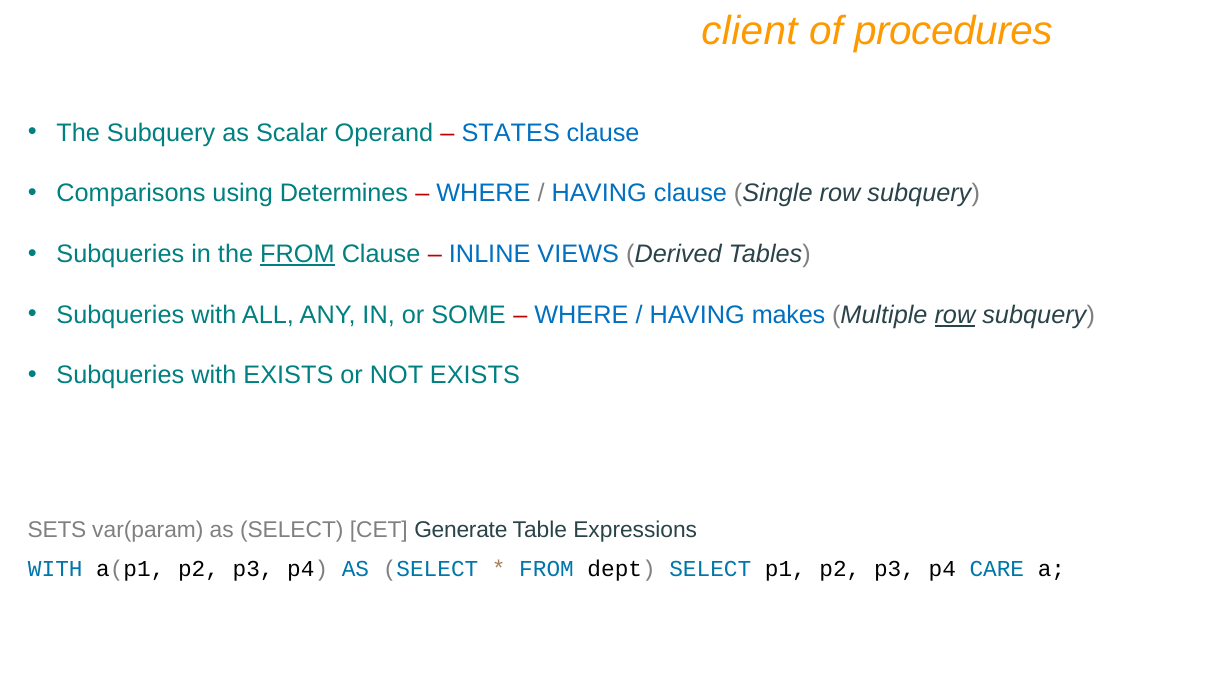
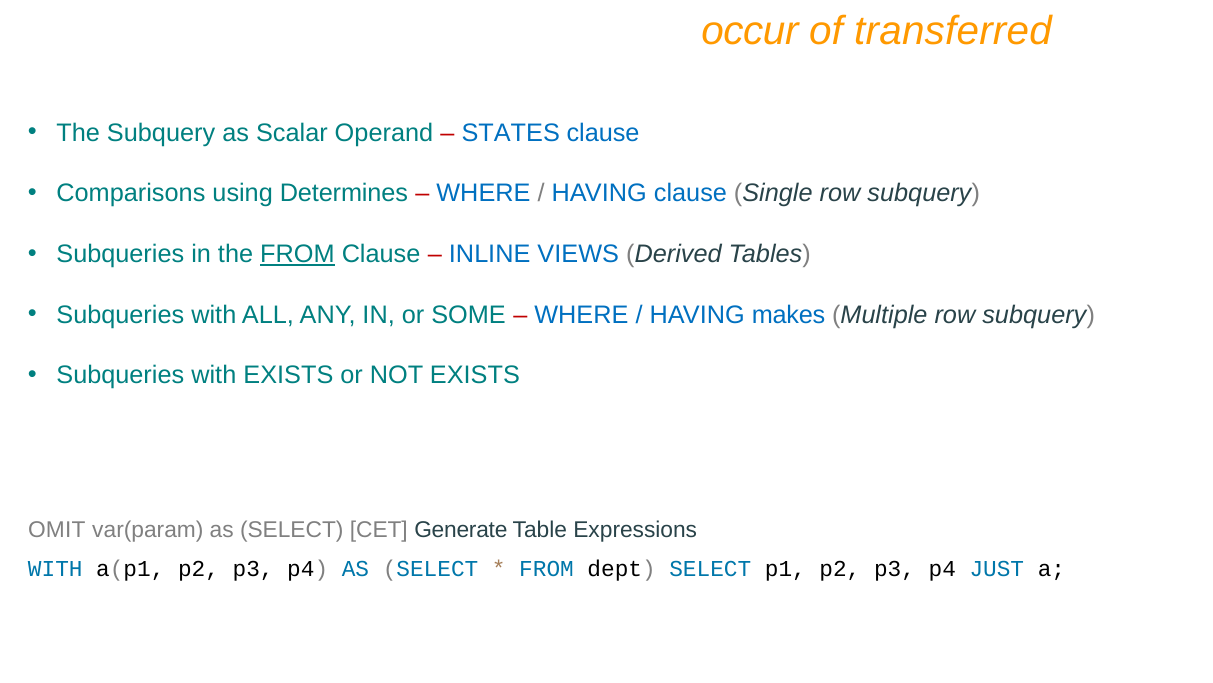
client: client -> occur (750, 32)
procedures: procedures -> transferred (953, 32)
row underline: present -> none (955, 315)
SETS: SETS -> OMIT (57, 529)
CARE: CARE -> JUST (997, 568)
